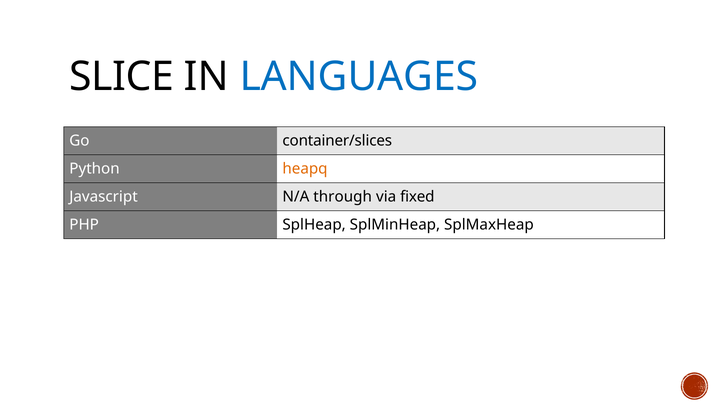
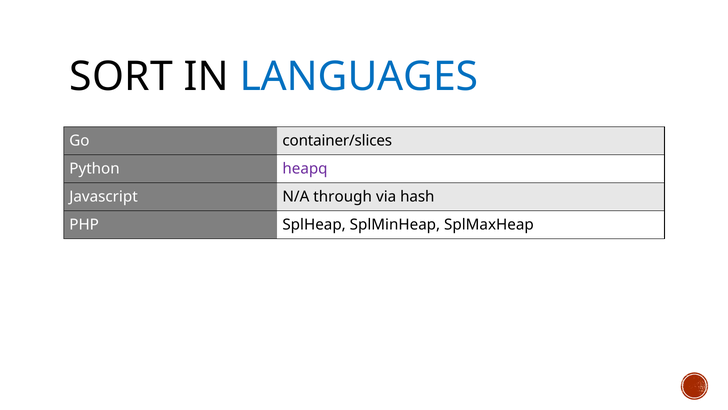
SLICE: SLICE -> SORT (121, 77)
heapq colour: orange -> purple (305, 169)
fixed: fixed -> hash (417, 197)
